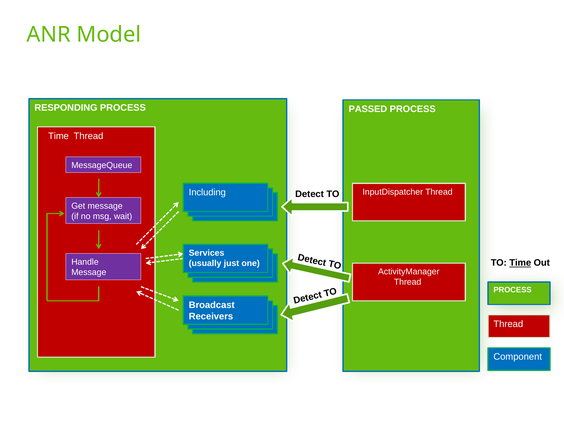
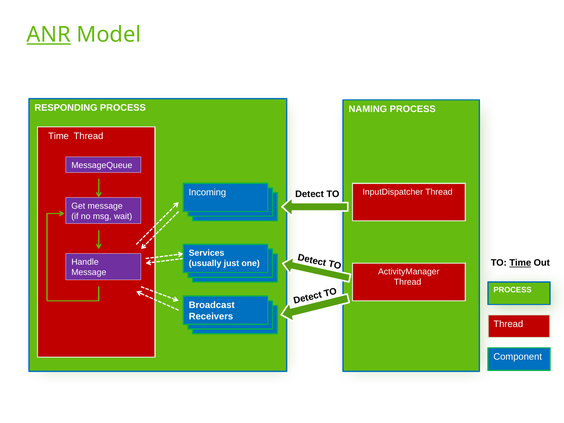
ANR underline: none -> present (49, 34)
PASSED: PASSED -> NAMING (368, 109)
Including: Including -> Incoming (207, 192)
